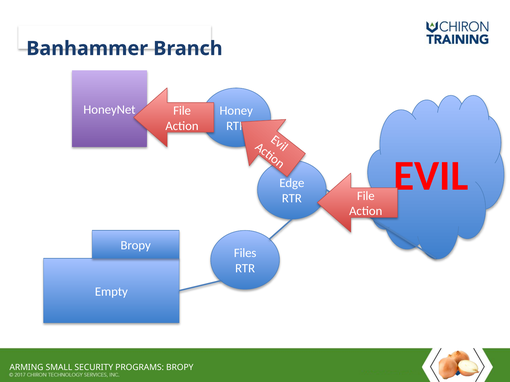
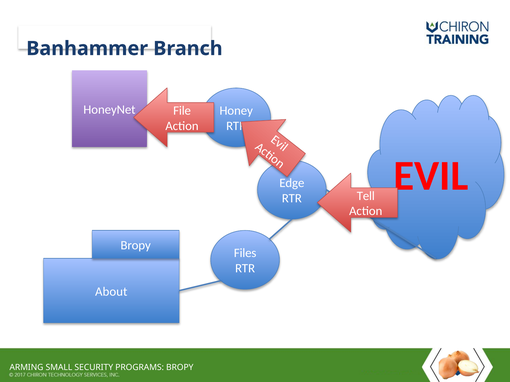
File: File -> Tell (366, 196)
Empty: Empty -> About (111, 292)
